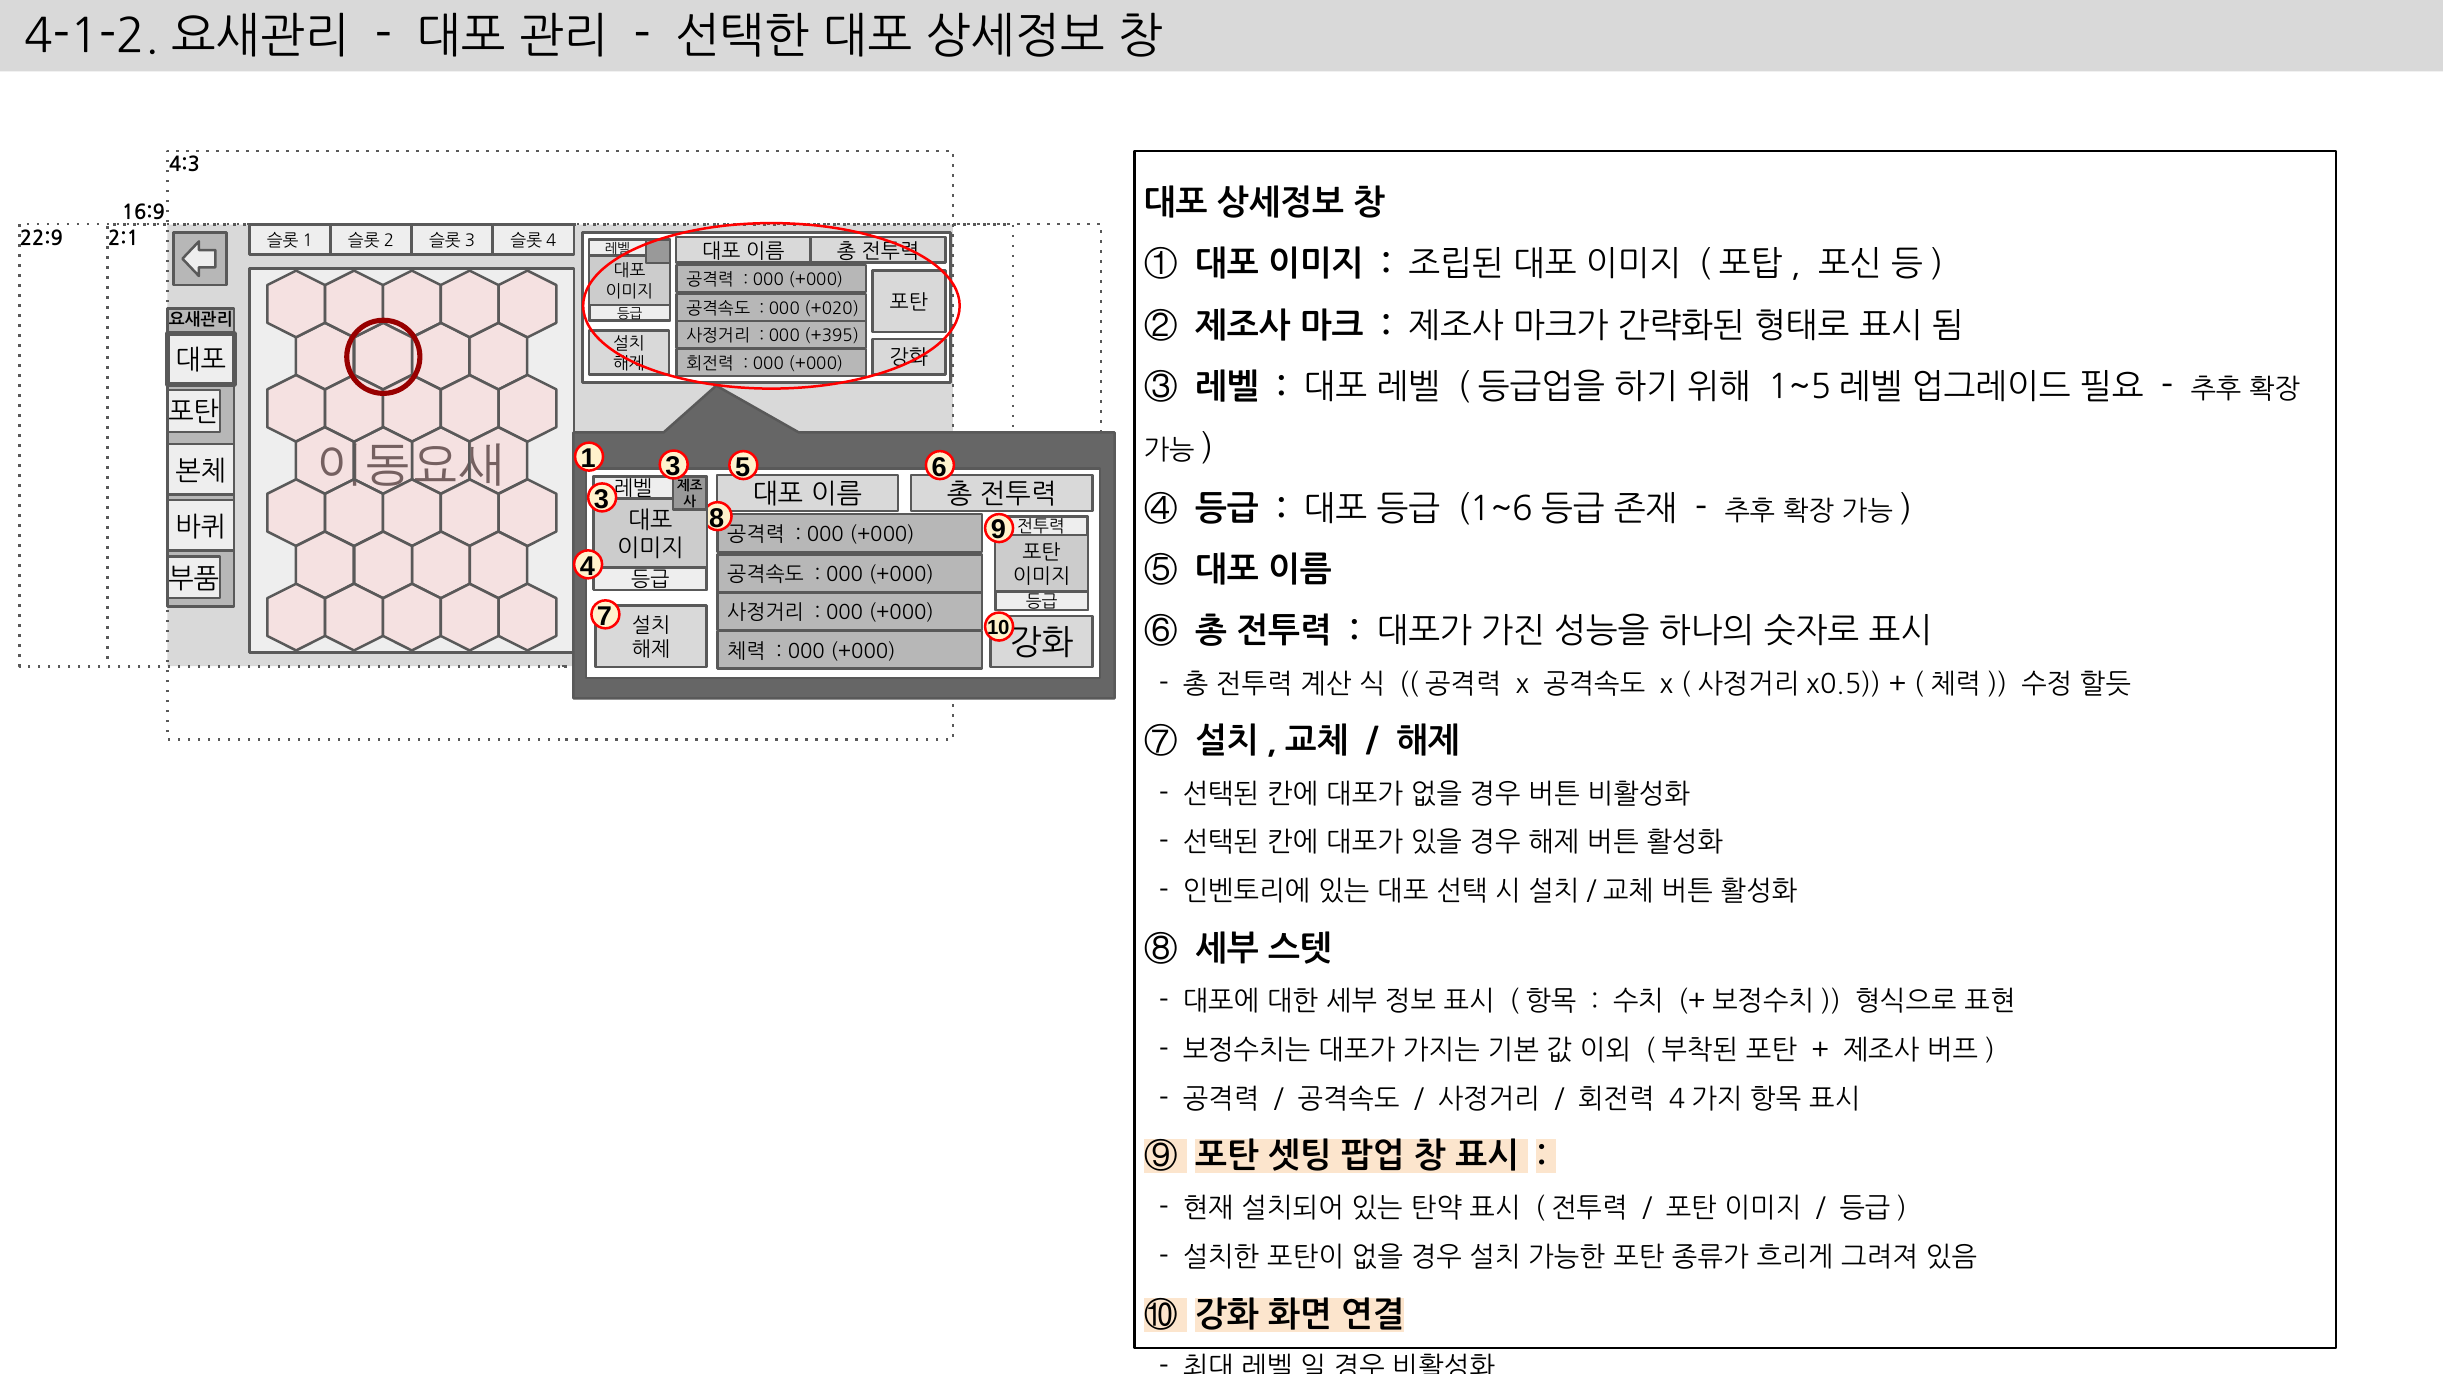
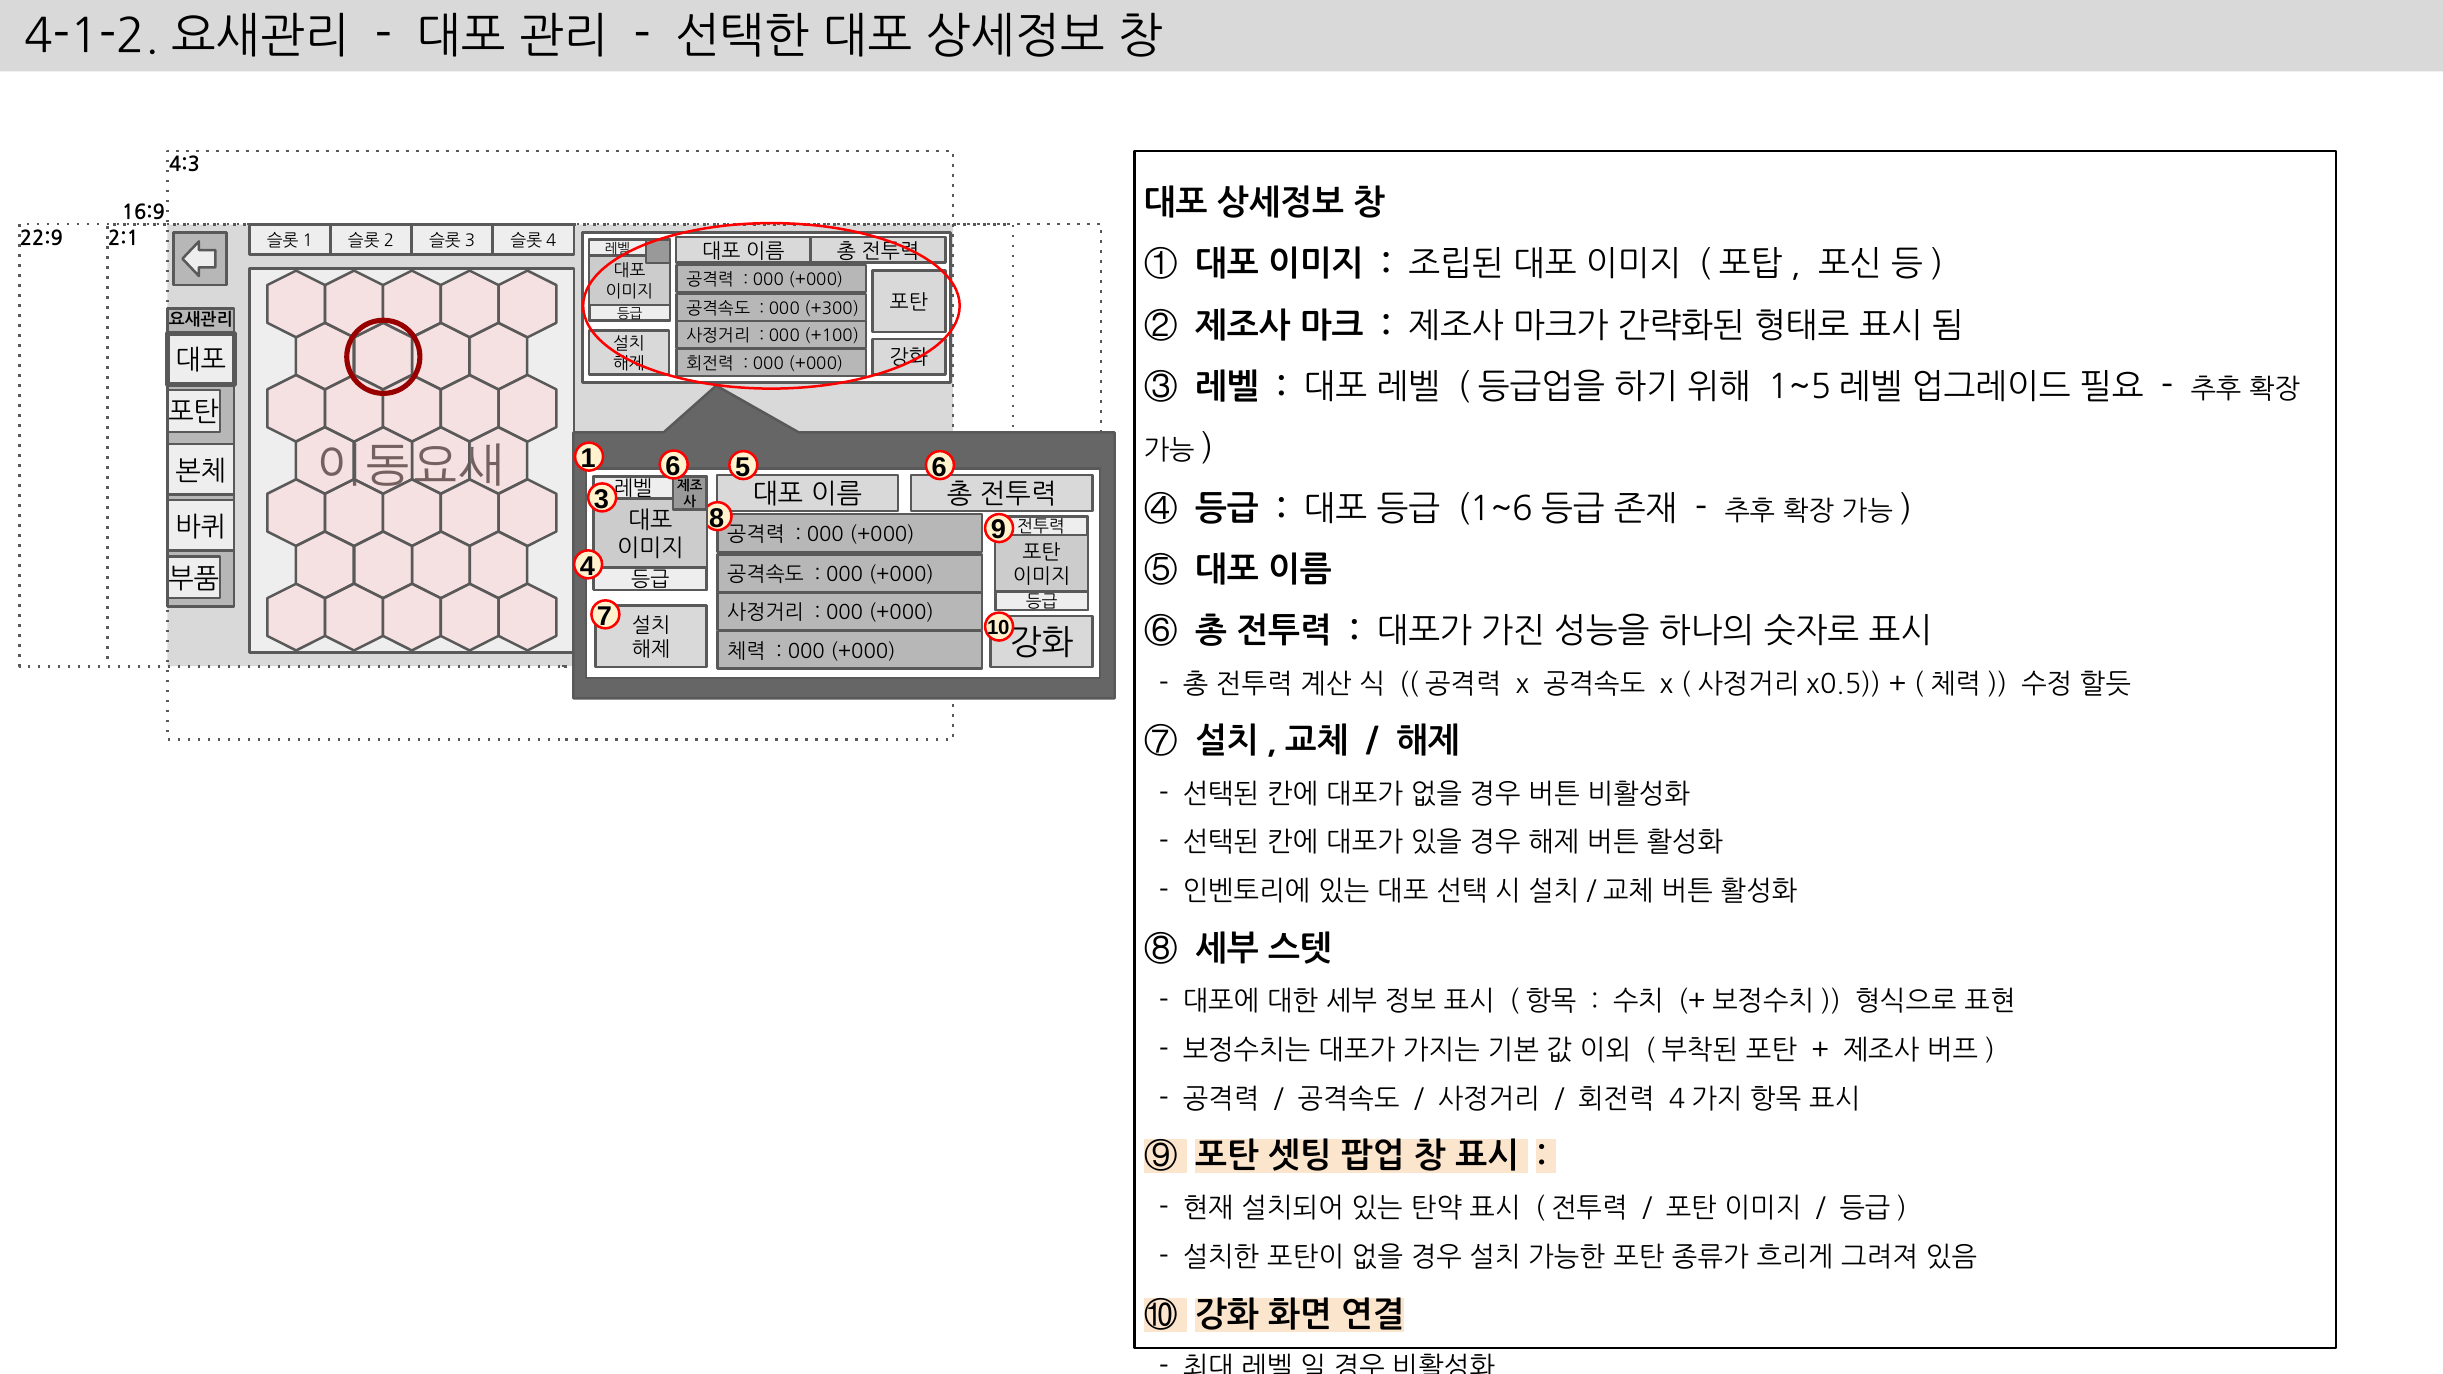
+020: +020 -> +300 (832, 309)
+395: +395 -> +100 (832, 336)
1 3: 3 -> 6 (673, 466)
